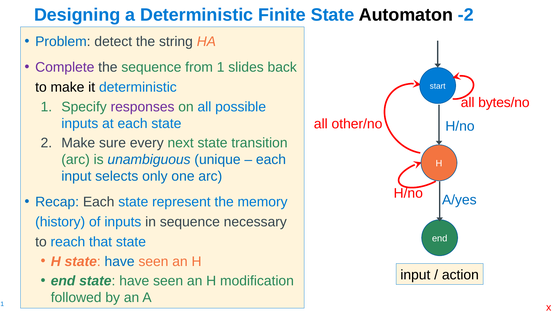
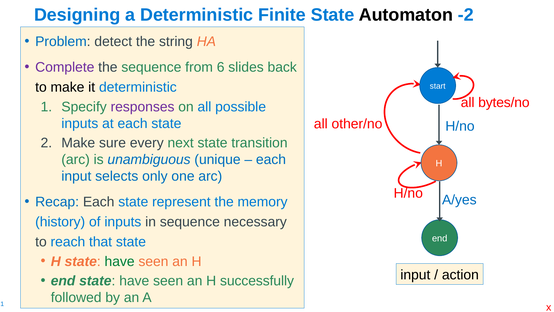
from 1: 1 -> 6 (221, 67)
have colour: blue -> green (120, 261)
modification: modification -> successfully (257, 281)
